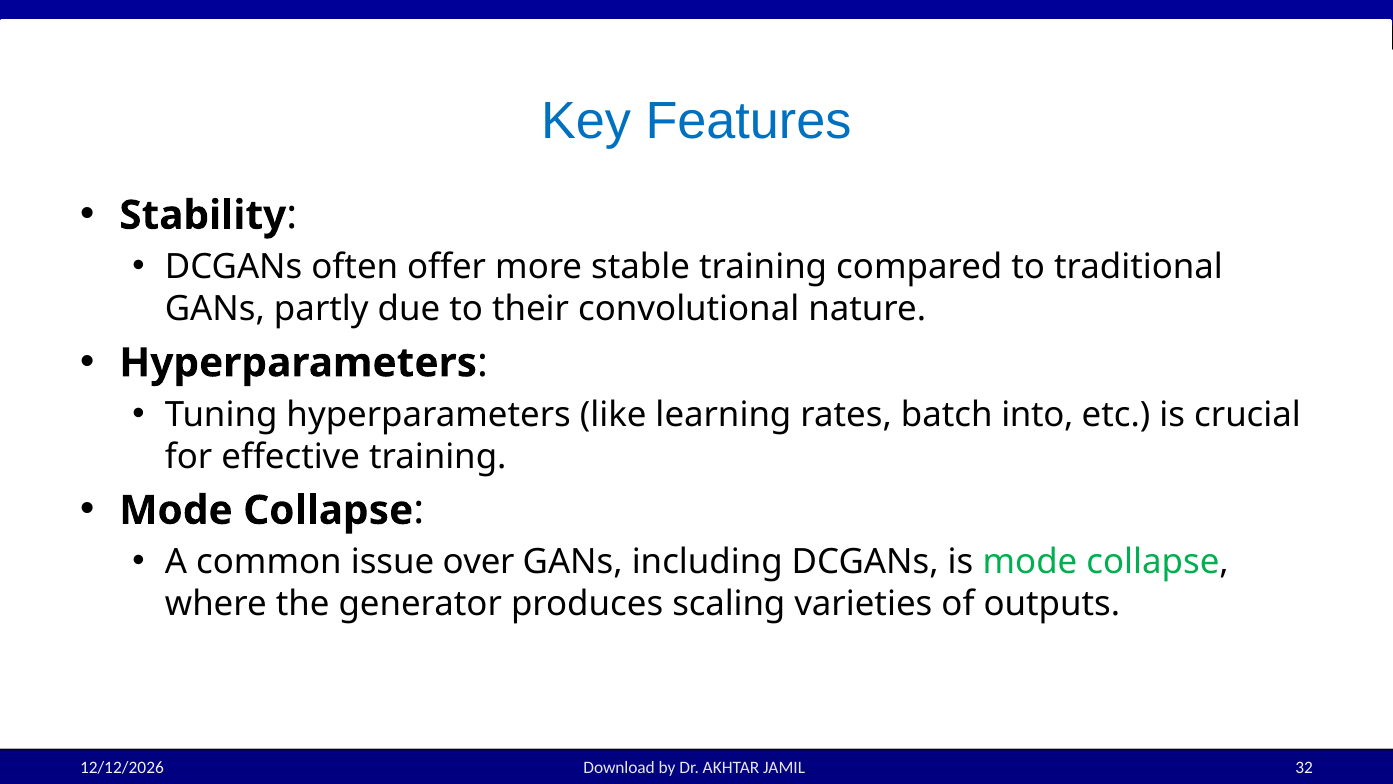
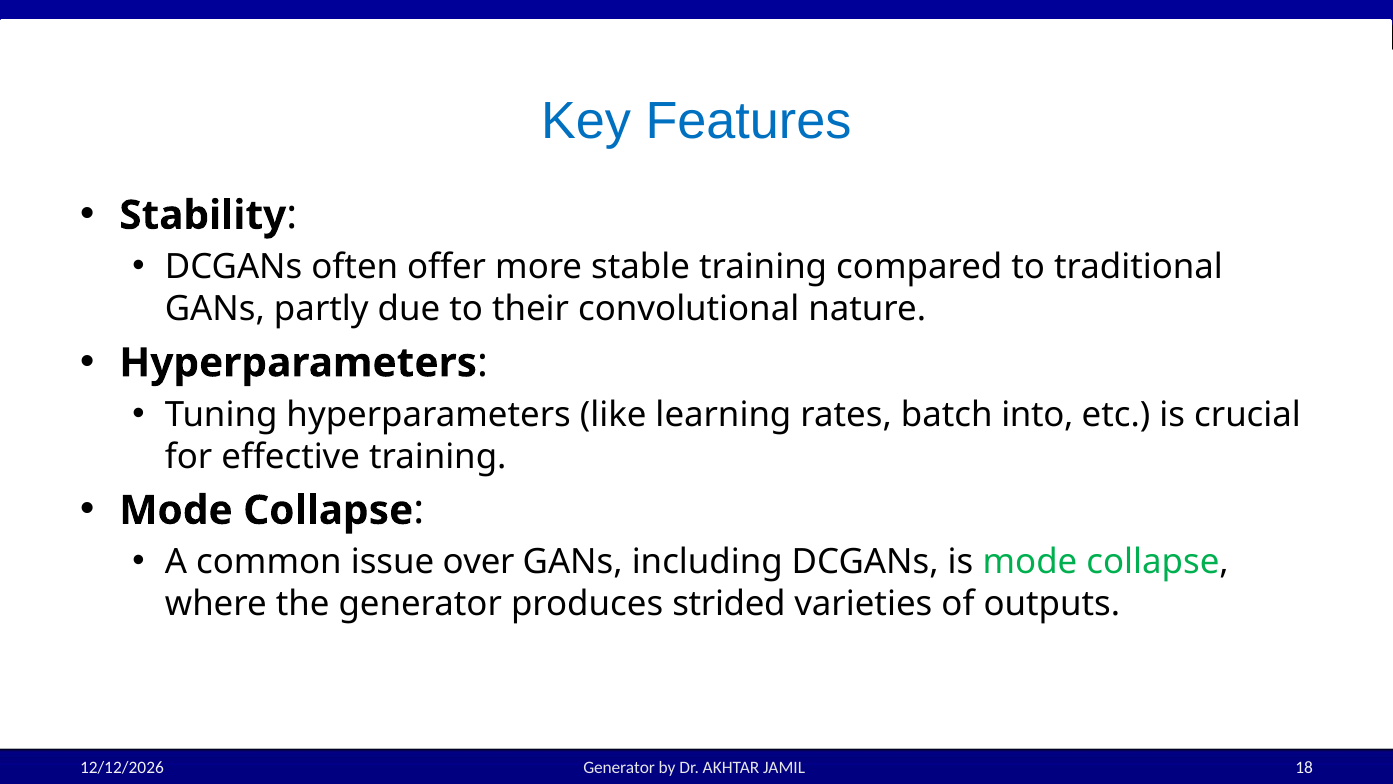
scaling: scaling -> strided (729, 604)
Download: Download -> Generator (619, 767)
32: 32 -> 18 (1304, 767)
